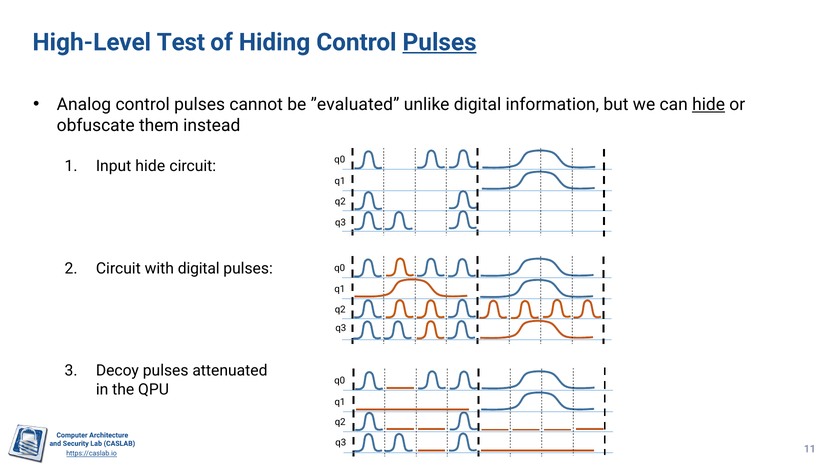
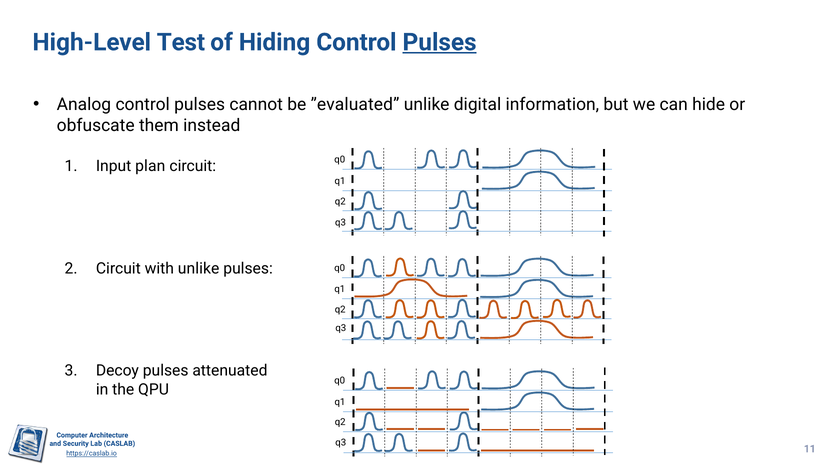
hide underline: present -> none (709, 105)
Input hide: hide -> plan (150, 166)
with digital: digital -> unlike (199, 269)
